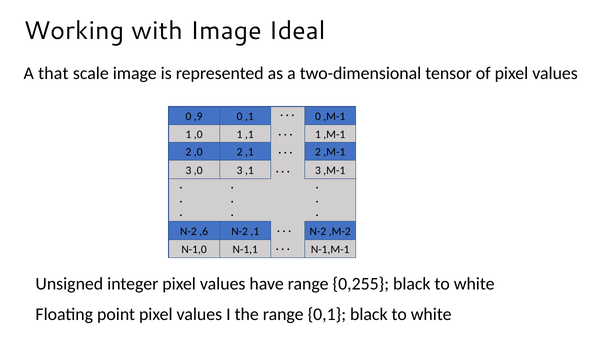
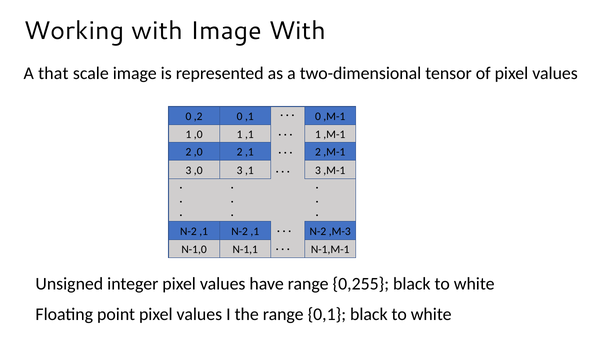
Image Ideal: Ideal -> With (297, 31)
,9: ,9 -> ,2 (198, 116)
,6: ,6 -> ,1 (204, 231)
,M-2: ,M-2 -> ,M-3 (340, 231)
